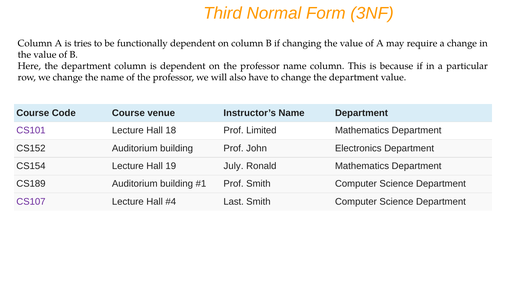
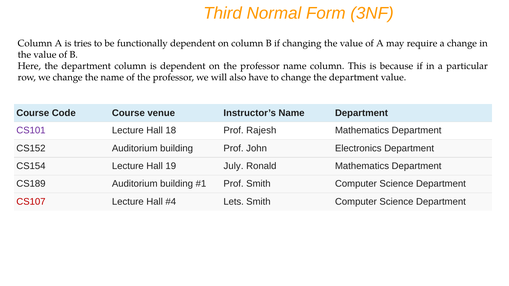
Limited: Limited -> Rajesh (261, 131)
CS107 colour: purple -> red (31, 202)
Last: Last -> Lets (234, 202)
